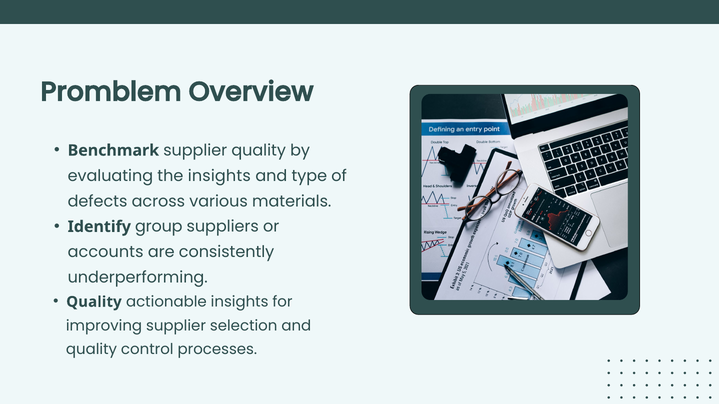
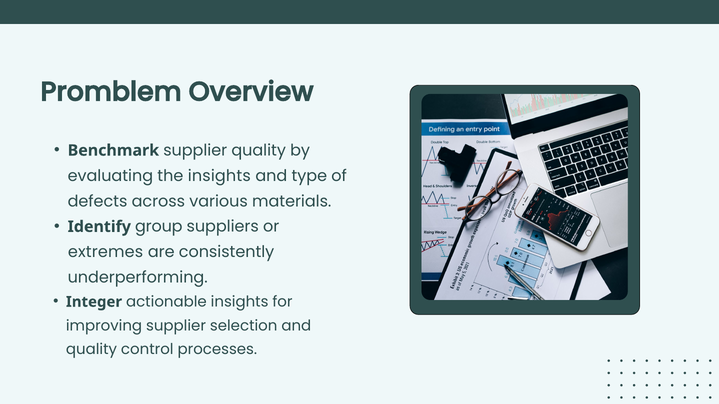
accounts: accounts -> extremes (106, 252)
Quality: Quality -> Integer (94, 302)
